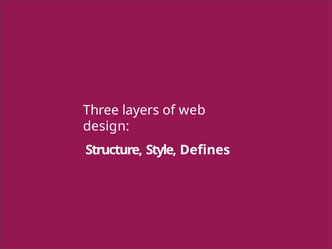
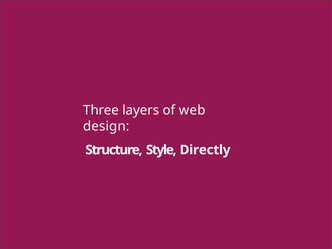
Defines: Defines -> Directly (205, 150)
